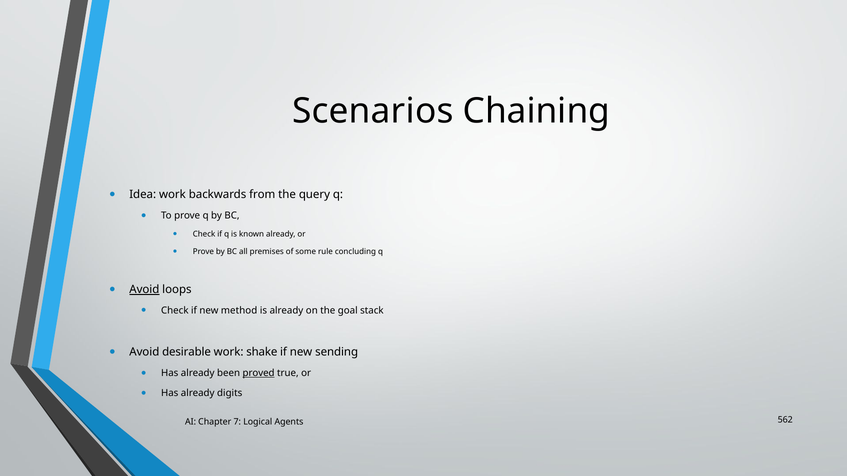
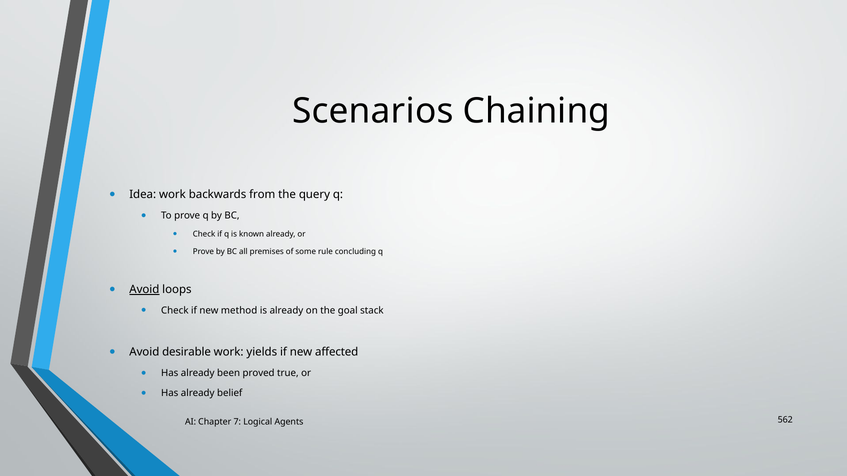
shake: shake -> yields (262, 352)
sending: sending -> affected (337, 352)
proved underline: present -> none (259, 373)
digits: digits -> belief (230, 393)
